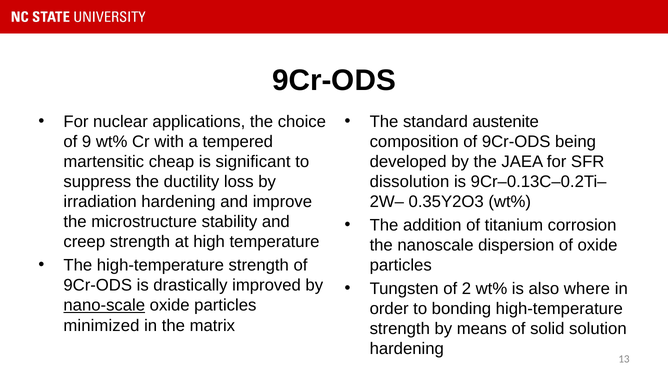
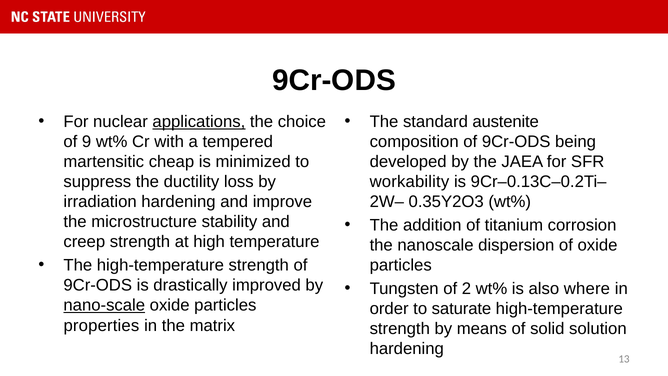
applications underline: none -> present (199, 122)
significant: significant -> minimized (253, 162)
dissolution: dissolution -> workability (409, 182)
bonding: bonding -> saturate (461, 309)
minimized: minimized -> properties (101, 325)
